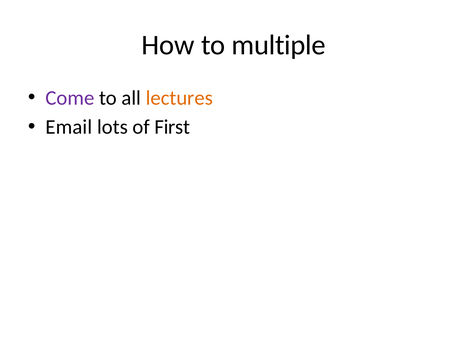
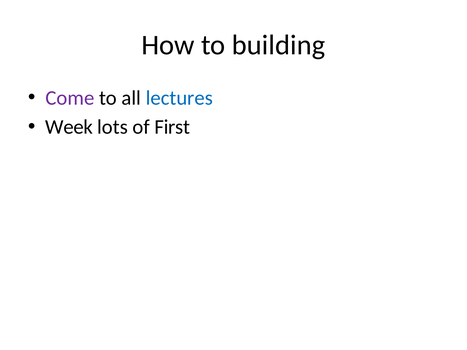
multiple: multiple -> building (278, 45)
lectures colour: orange -> blue (179, 98)
Email: Email -> Week (69, 127)
